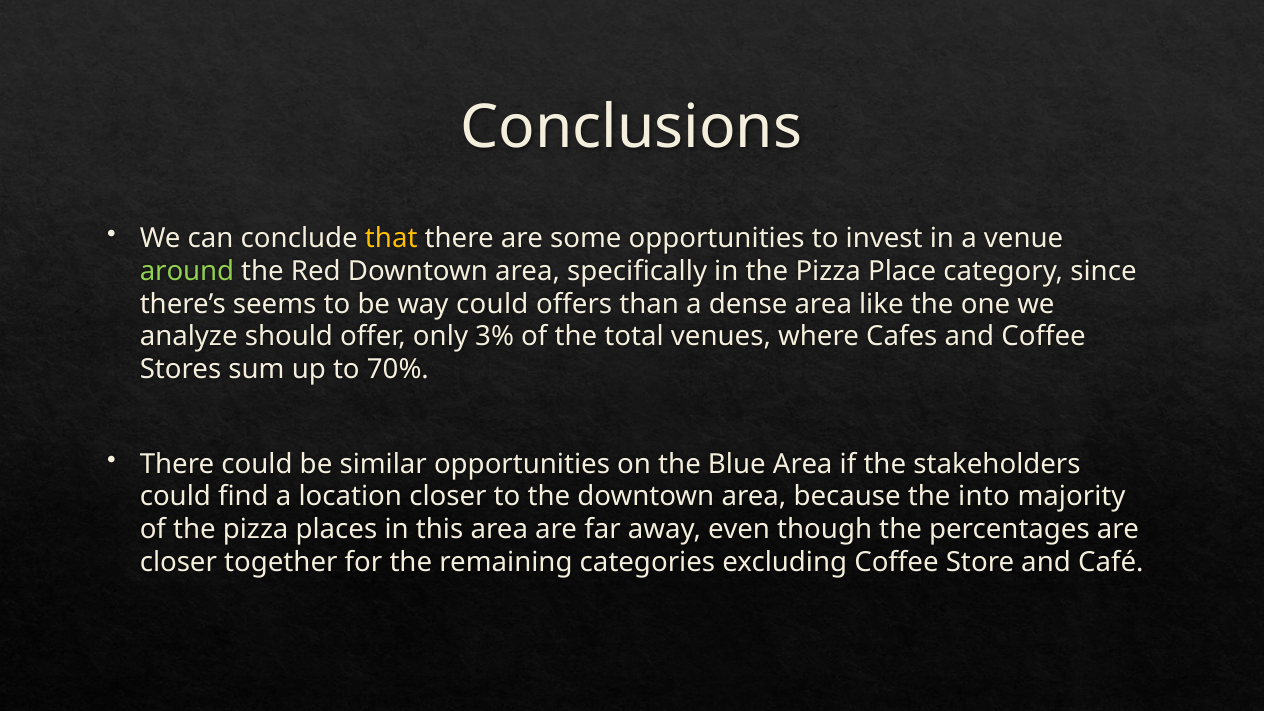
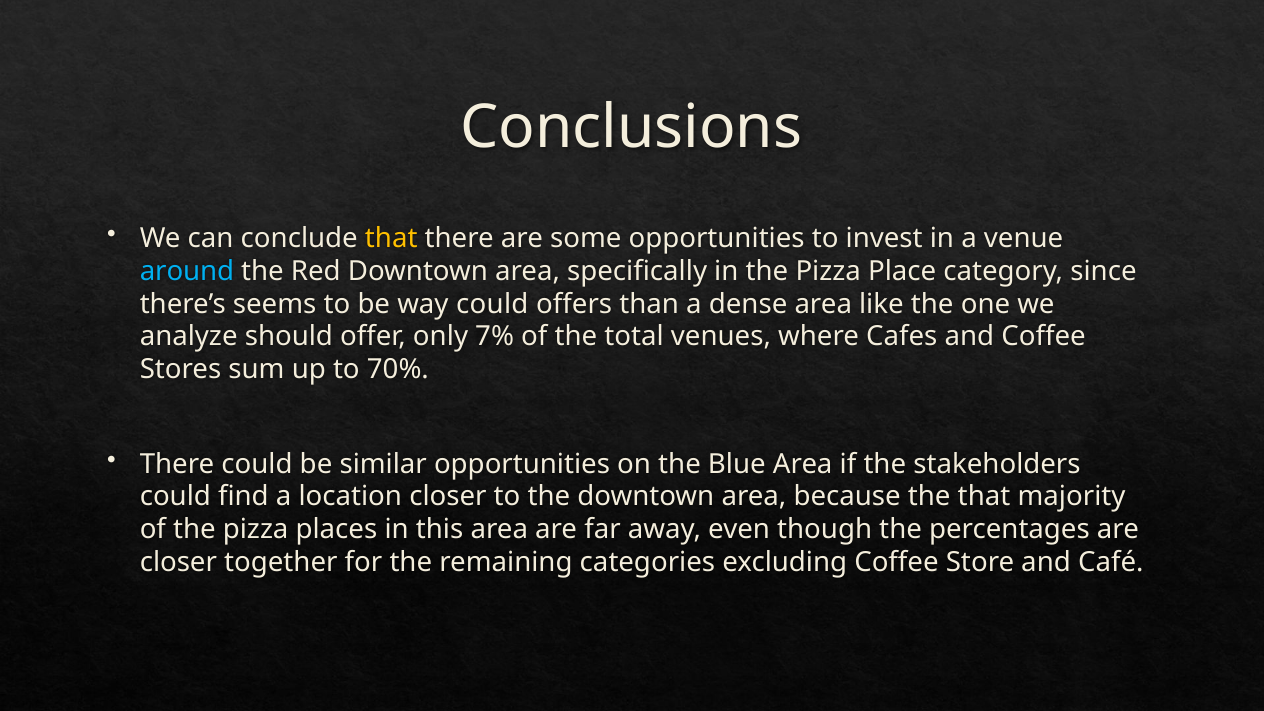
around colour: light green -> light blue (187, 271)
3%: 3% -> 7% (495, 337)
the into: into -> that (984, 497)
